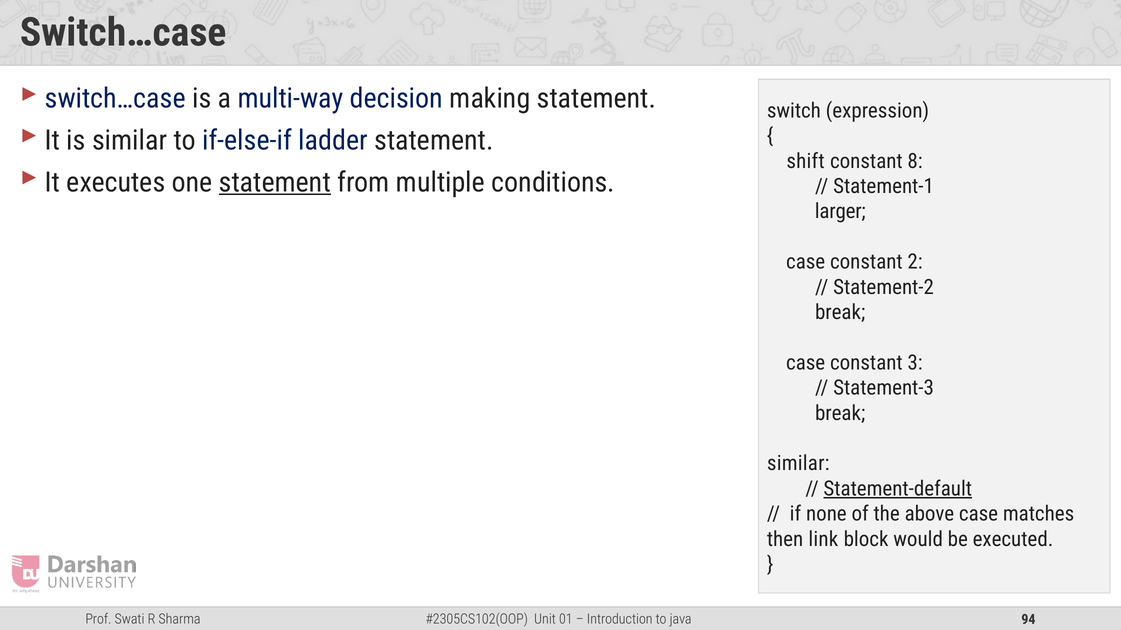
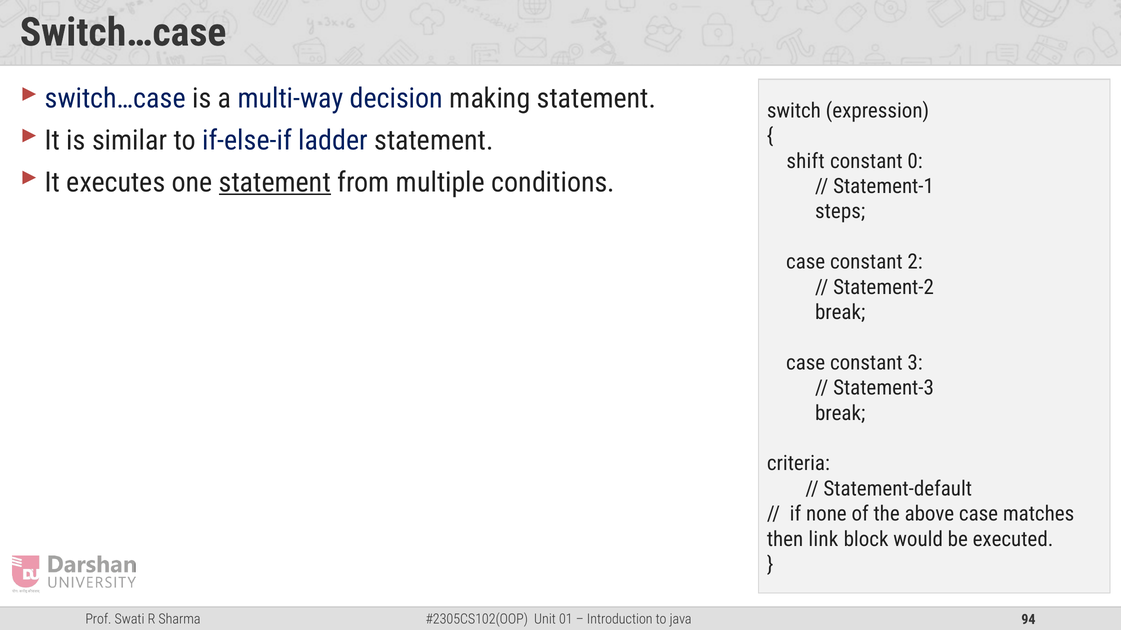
8: 8 -> 0 (915, 161)
larger: larger -> steps (840, 212)
similar: similar -> criteria (798, 464)
Statement-default underline: present -> none (898, 489)
